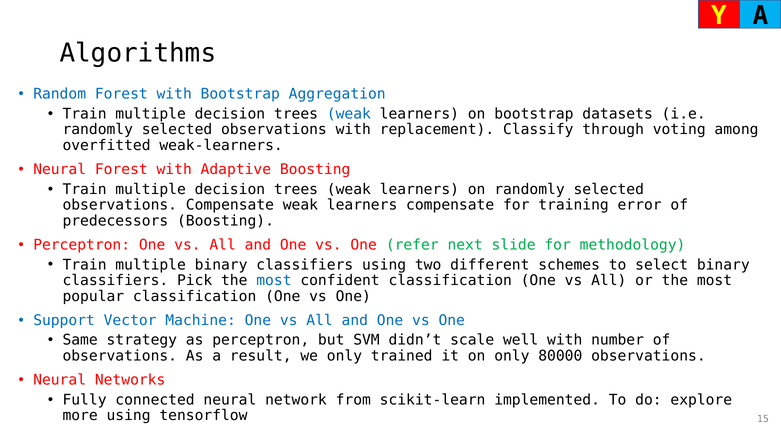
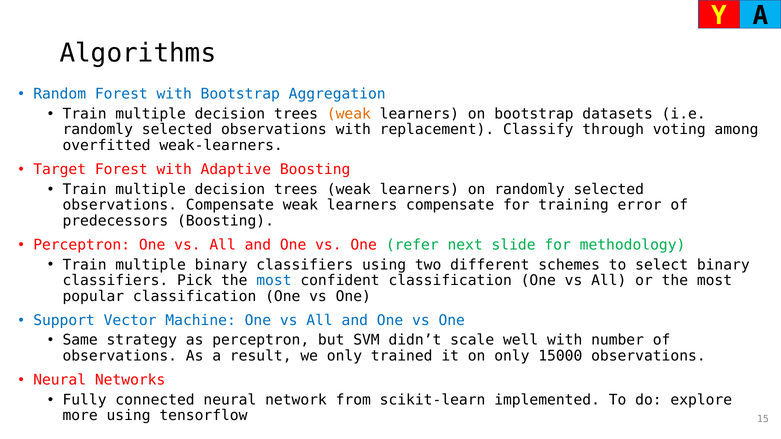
weak colour: blue -> orange (349, 114)
Neural: Neural -> Target (60, 170)
80000: 80000 -> 15000 (560, 356)
